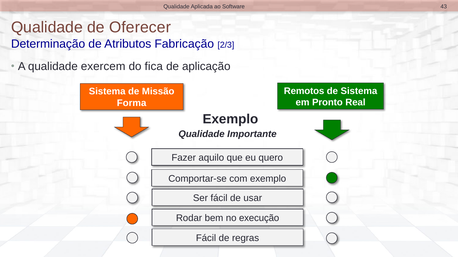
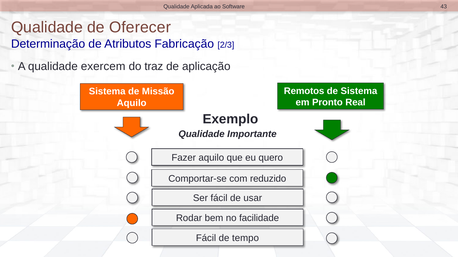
fica: fica -> traz (154, 67)
Forma: Forma -> Aquilo (132, 103)
com exemplo: exemplo -> reduzido (268, 179)
execução: execução -> facilidade (259, 218)
regras: regras -> tempo (246, 239)
